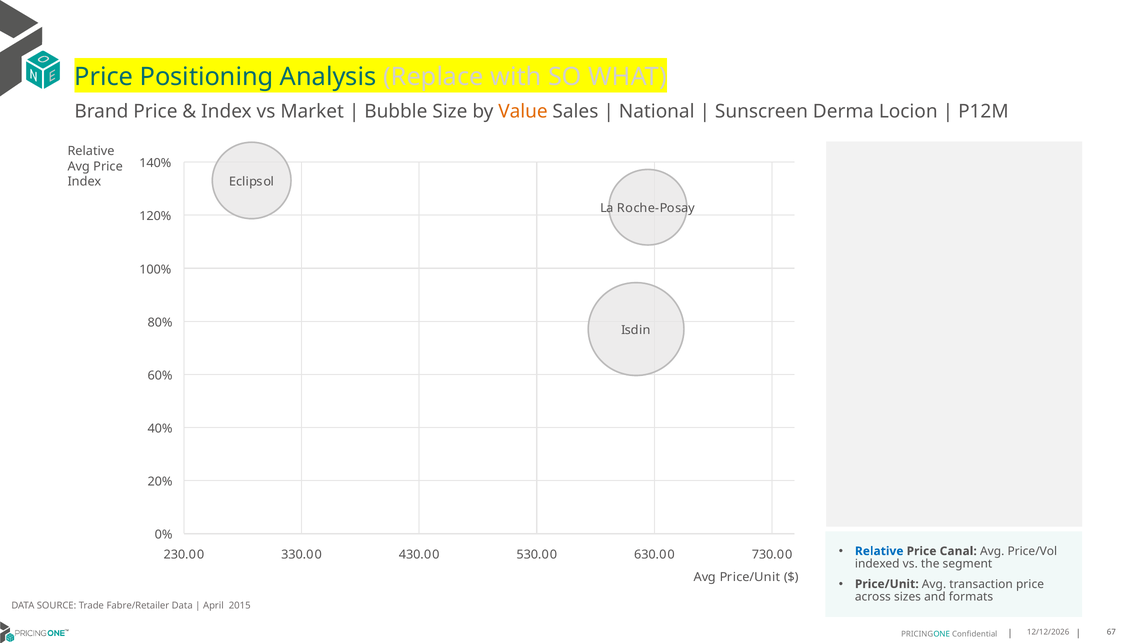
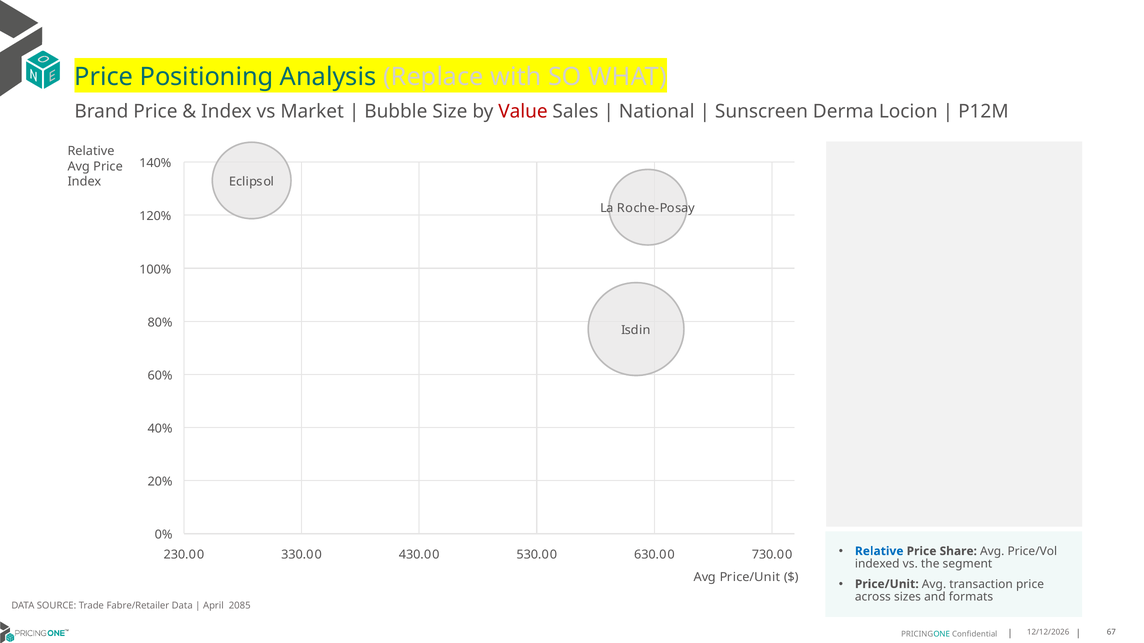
Value colour: orange -> red (523, 112)
Canal: Canal -> Share (958, 552)
2015: 2015 -> 2085 (240, 606)
